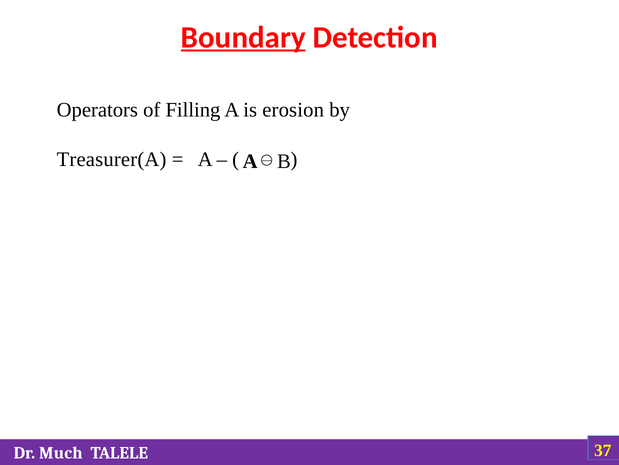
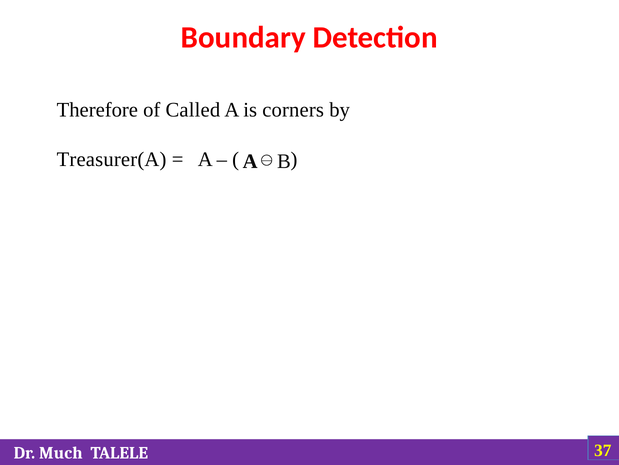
Boundary underline: present -> none (243, 37)
Operators: Operators -> Therefore (97, 110)
Filling: Filling -> Called (193, 110)
erosion: erosion -> corners (293, 110)
